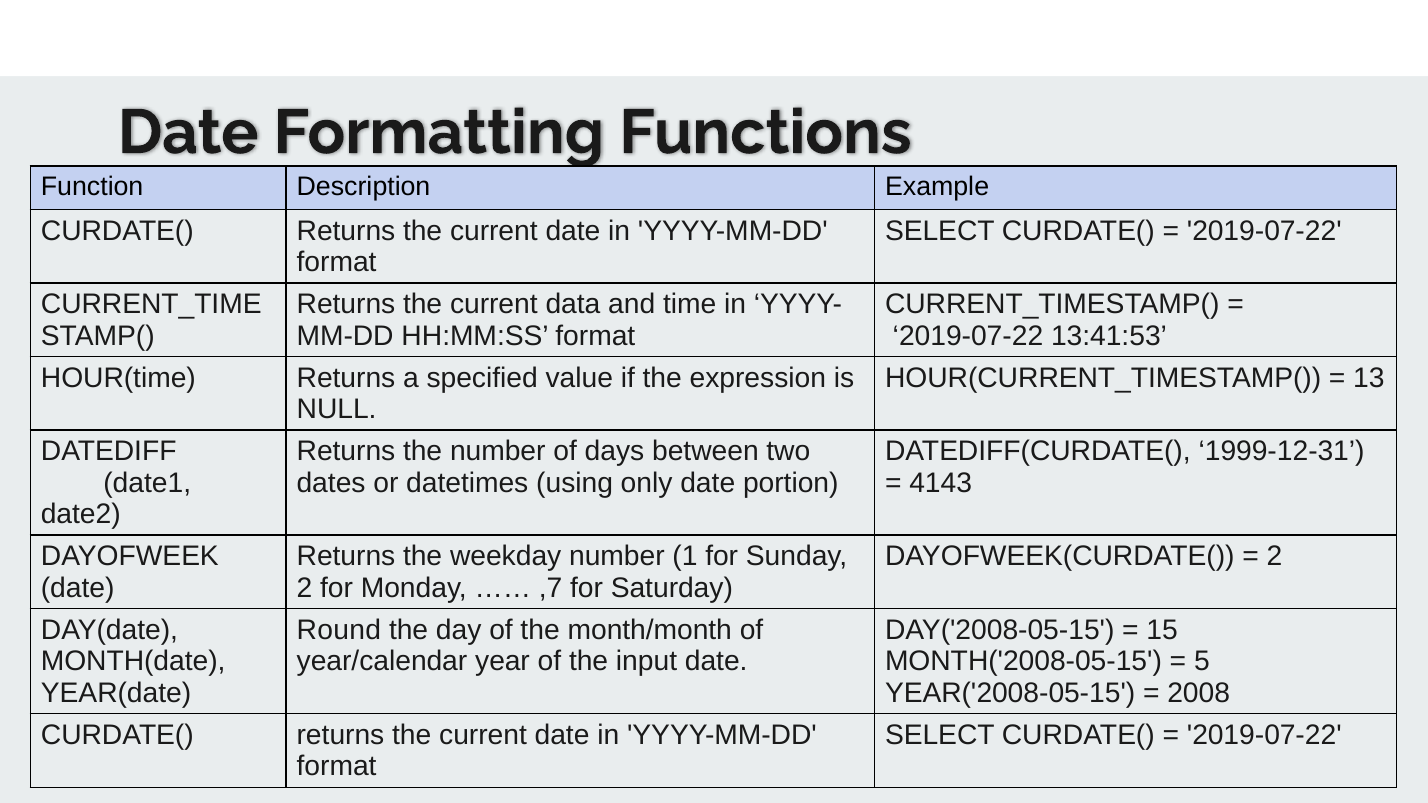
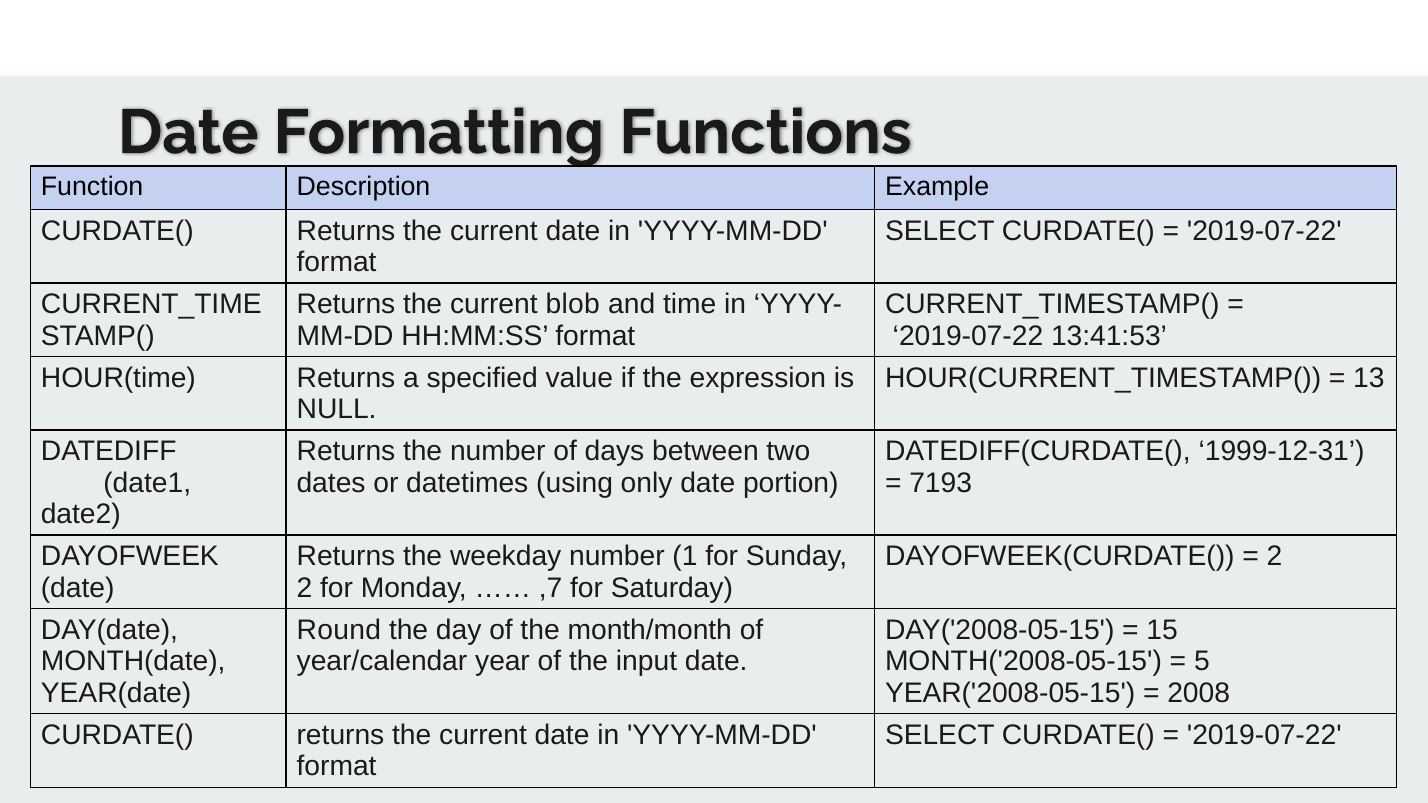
data: data -> blob (573, 305)
4143: 4143 -> 7193 (941, 483)
